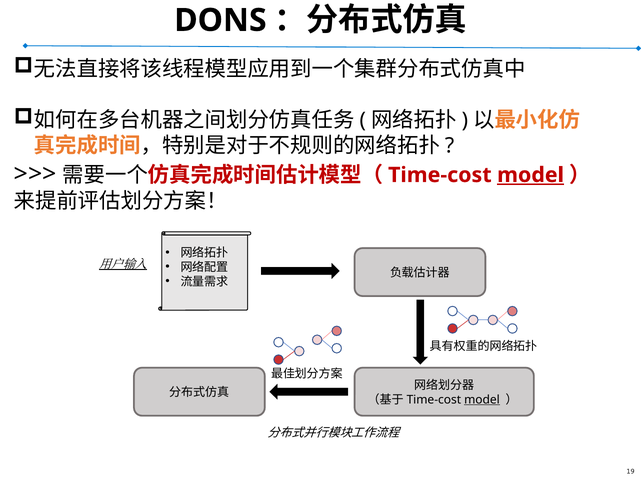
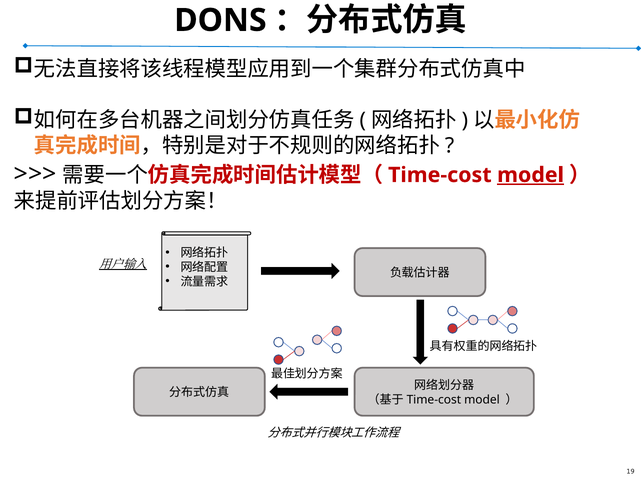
model underline: present -> none (482, 400)
